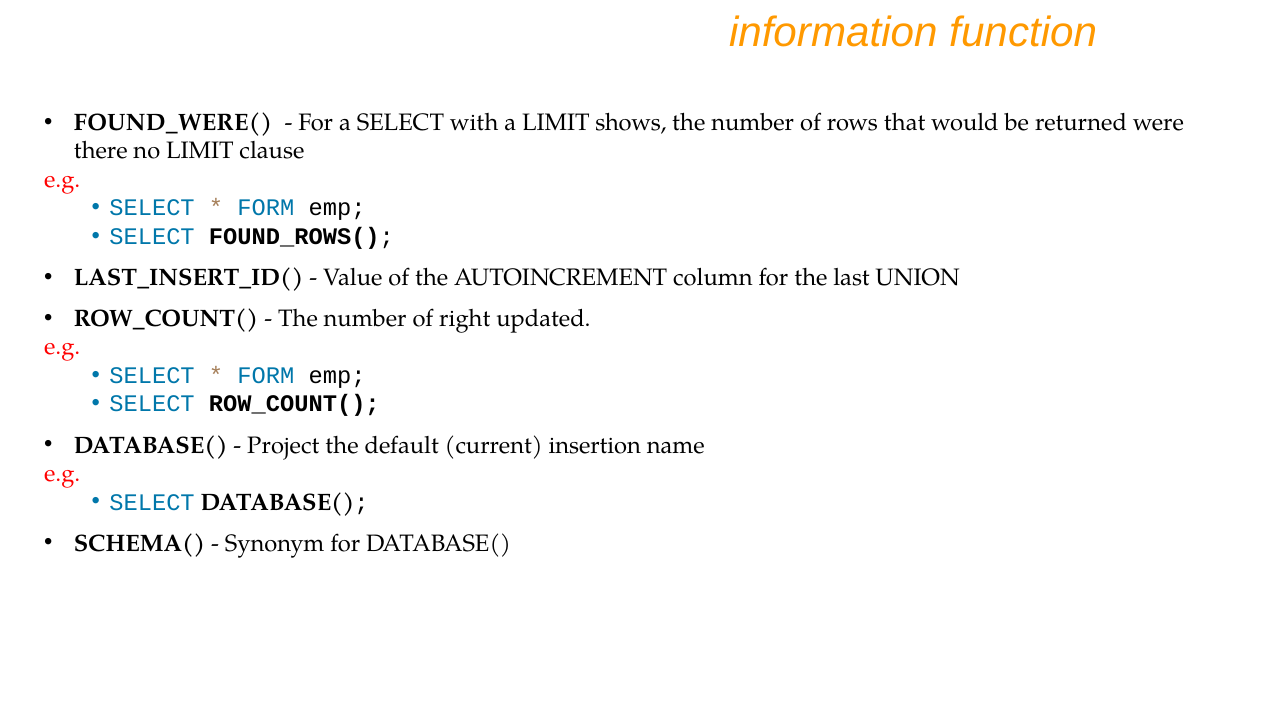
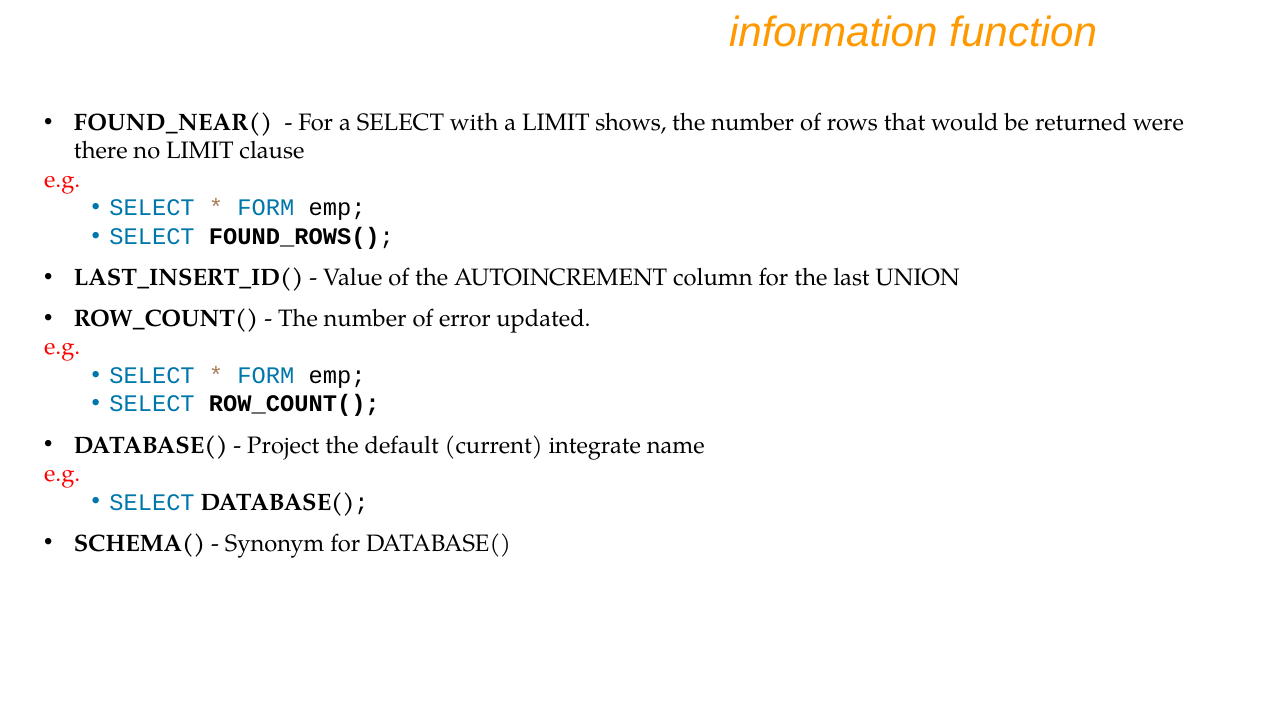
FOUND_WERE(: FOUND_WERE( -> FOUND_NEAR( (173, 122)
right: right -> error (465, 318)
insertion: insertion -> integrate (595, 445)
